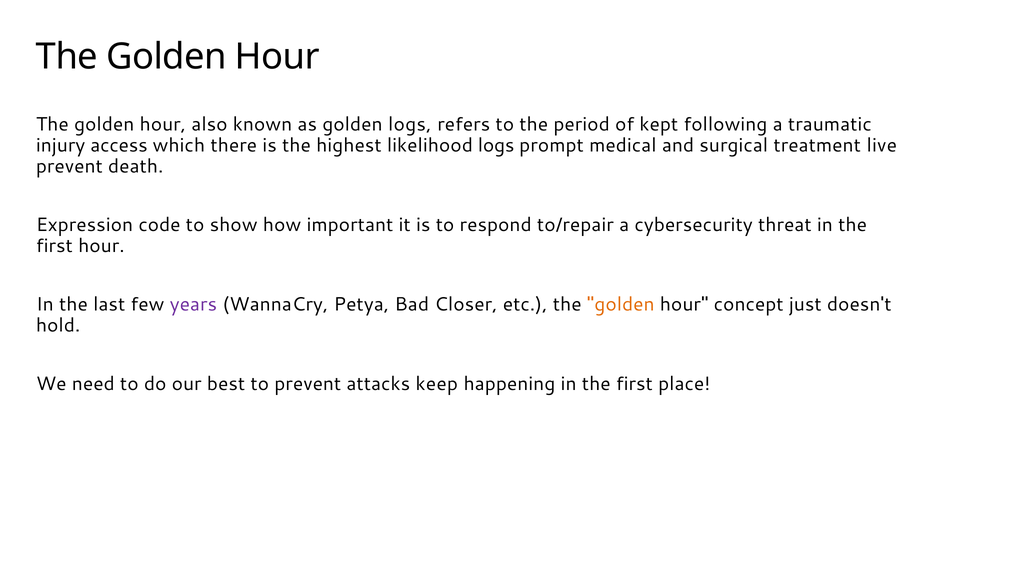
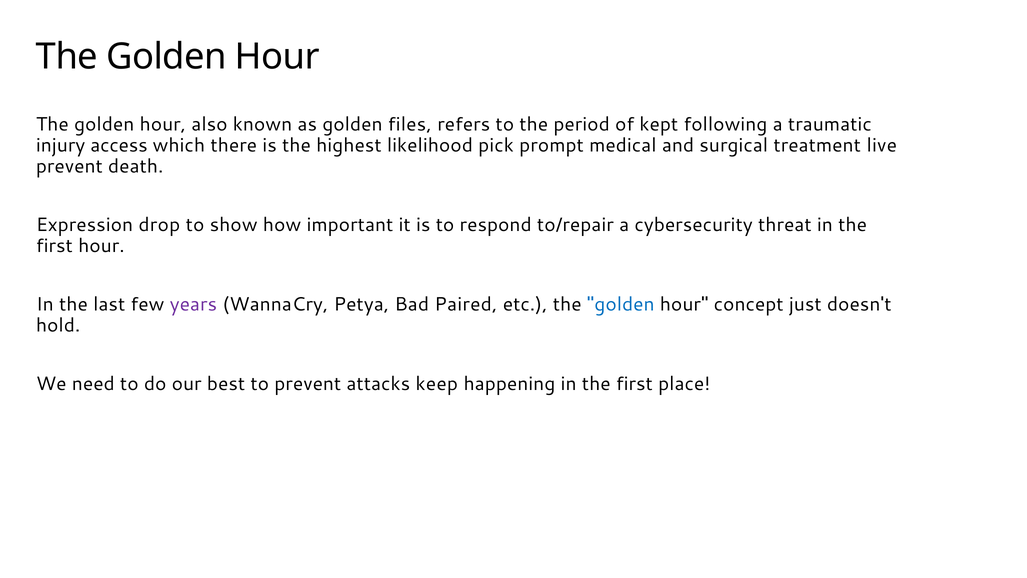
golden logs: logs -> files (410, 125)
likelihood logs: logs -> pick (496, 145)
code: code -> drop (159, 225)
Closer: Closer -> Paired (466, 304)
golden colour: orange -> blue (621, 304)
